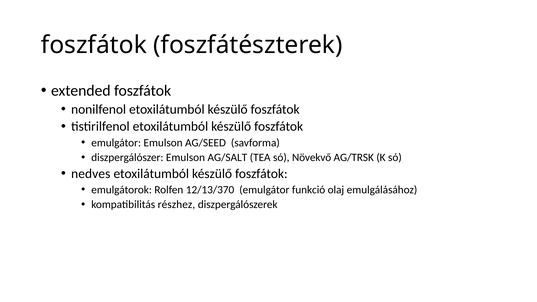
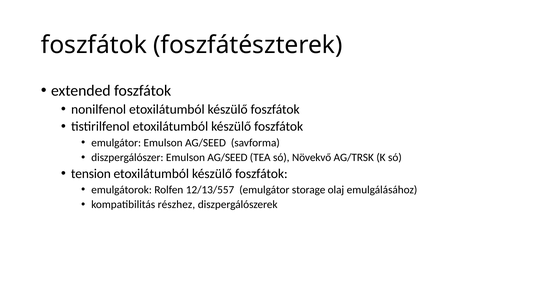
diszpergálószer Emulson AG/SALT: AG/SALT -> AG/SEED (227, 158)
nedves: nedves -> tension (91, 174)
12/13/370: 12/13/370 -> 12/13/557 (210, 190)
funkció: funkció -> storage (309, 190)
